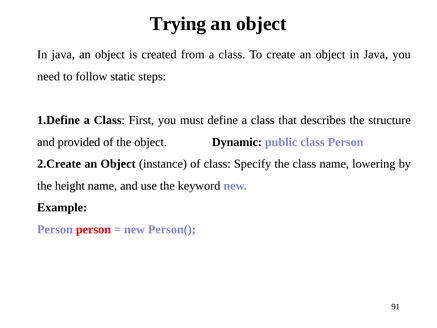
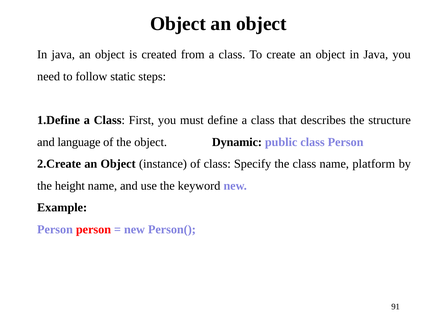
Trying: Trying -> Object (178, 24)
provided: provided -> language (79, 142)
lowering: lowering -> platform (374, 164)
